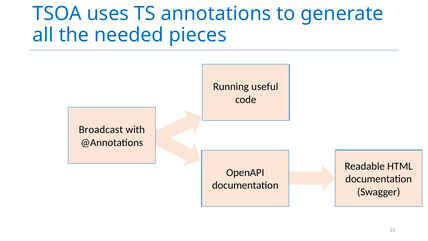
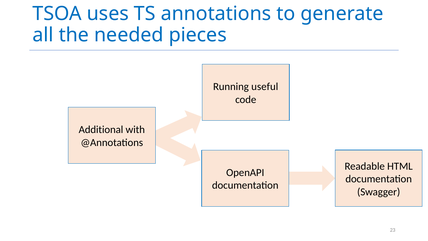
Broadcast: Broadcast -> Additional (101, 129)
